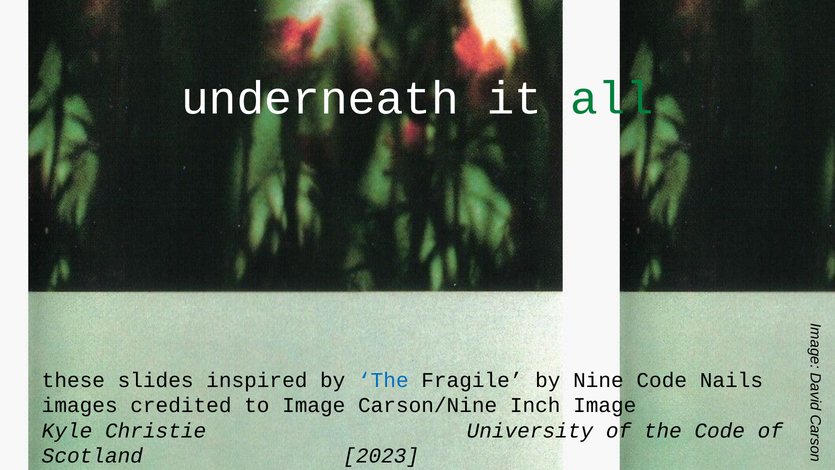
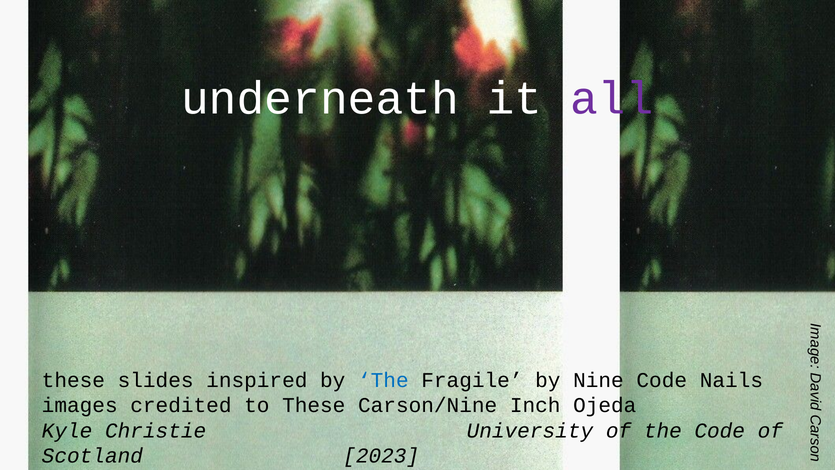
all colour: green -> purple (612, 98)
to Image: Image -> These (314, 405)
Inch Image: Image -> Ojeda (605, 405)
